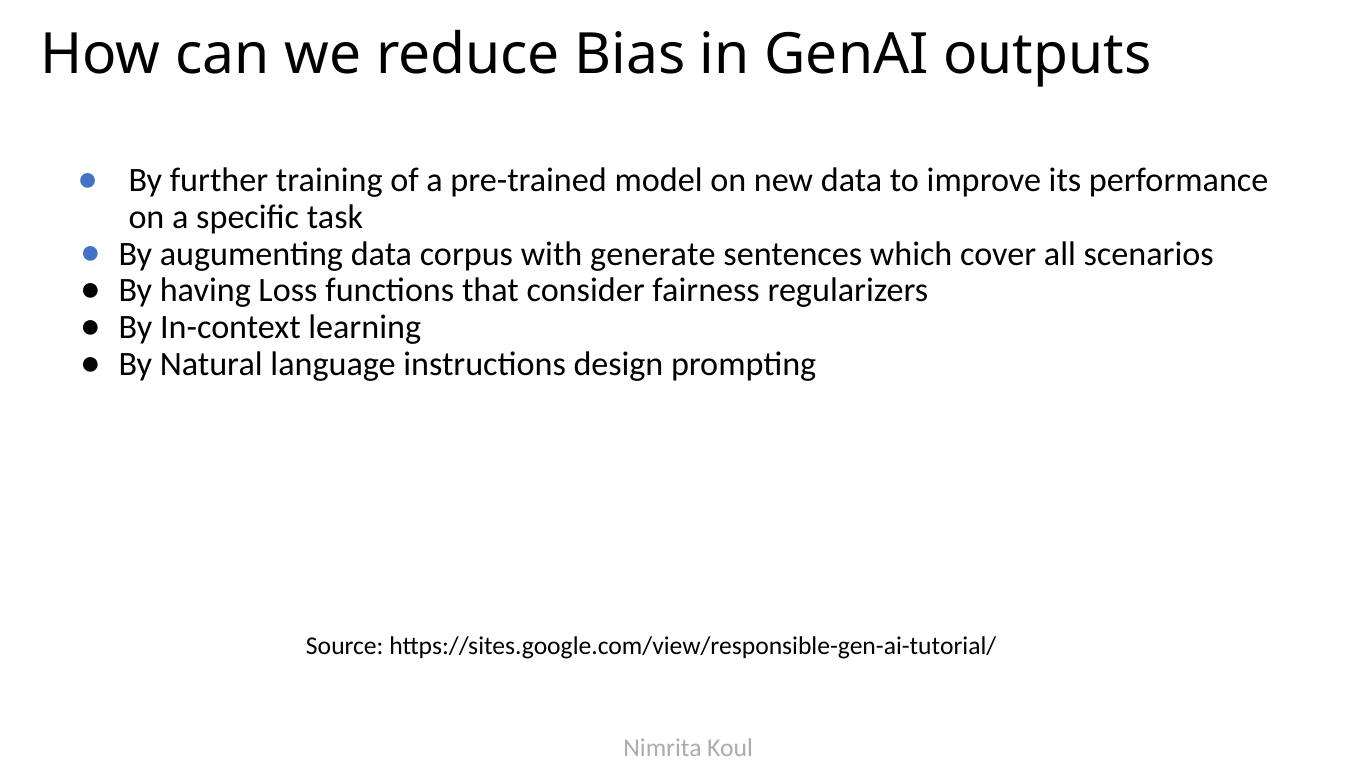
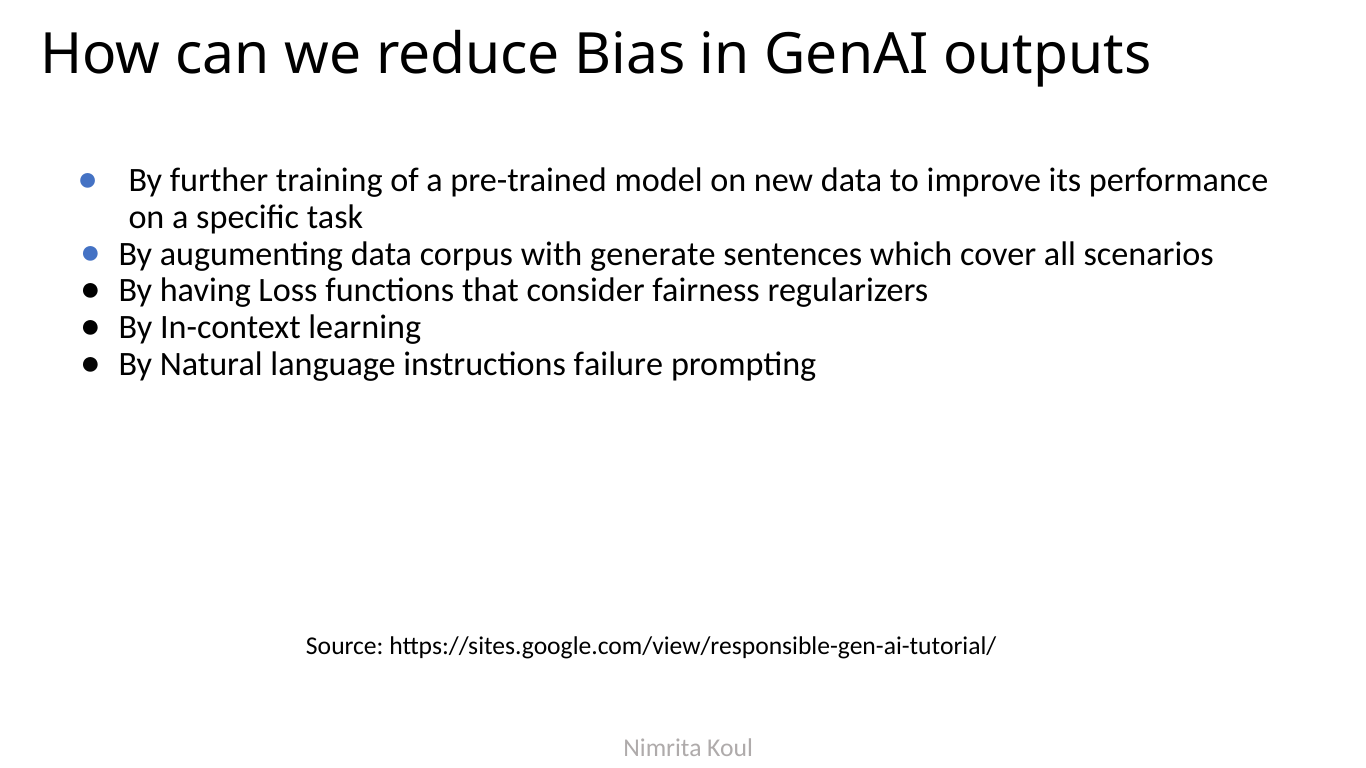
design: design -> failure (618, 365)
